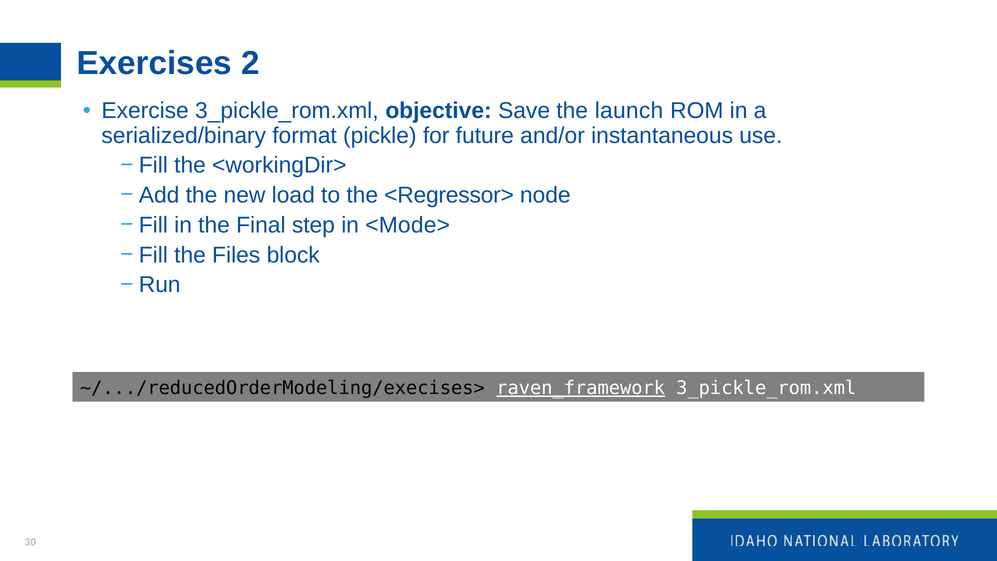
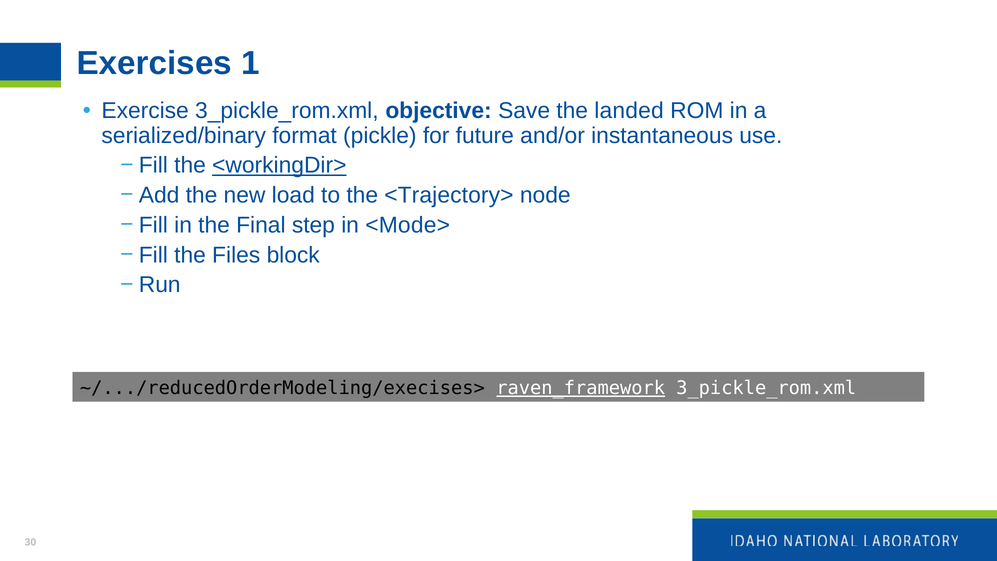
2: 2 -> 1 (250, 63)
launch: launch -> landed (629, 111)
<workingDir> underline: none -> present (279, 165)
<Regressor>: <Regressor> -> <Trajectory> (449, 195)
